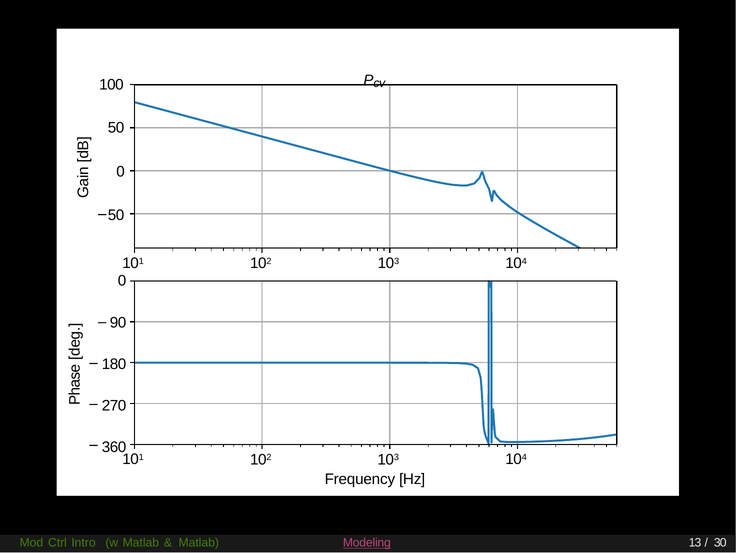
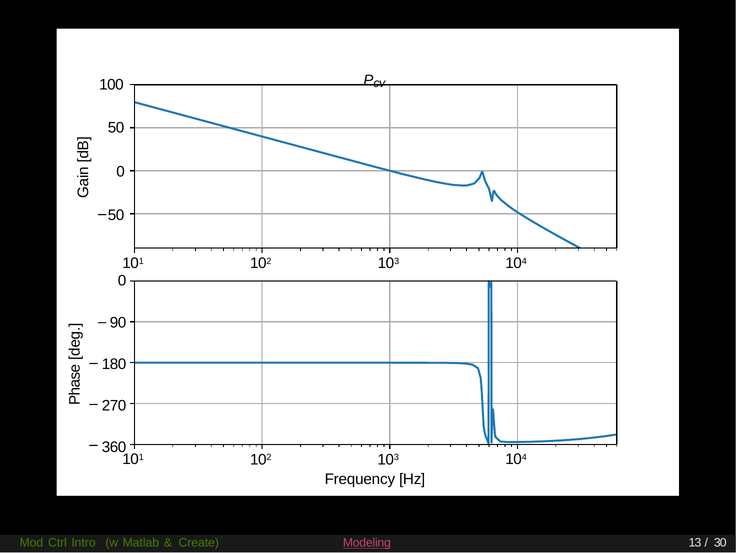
Matlab: Matlab -> Create (199, 542)
